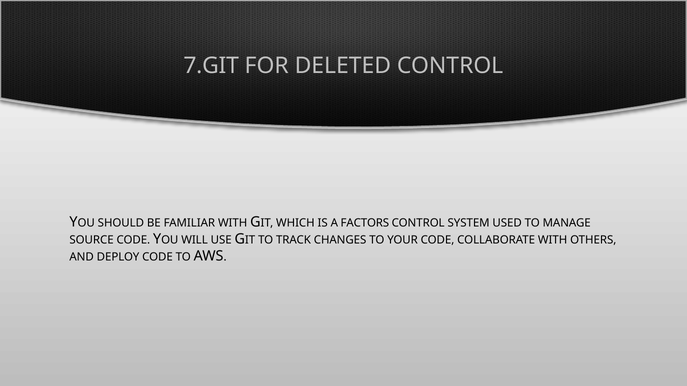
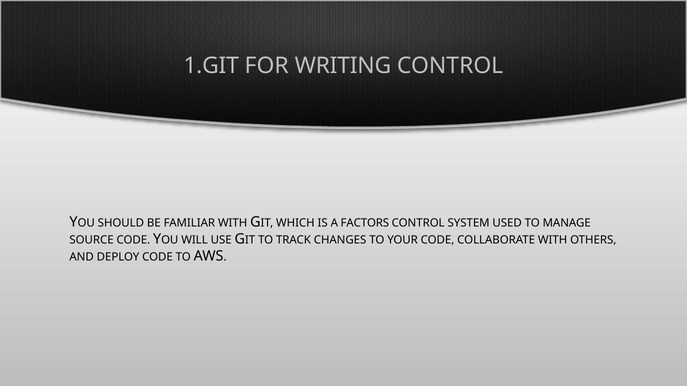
7.GIT: 7.GIT -> 1.GIT (211, 66)
DELETED: DELETED -> WRITING (343, 66)
